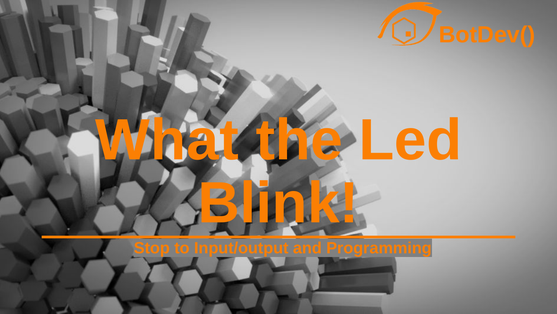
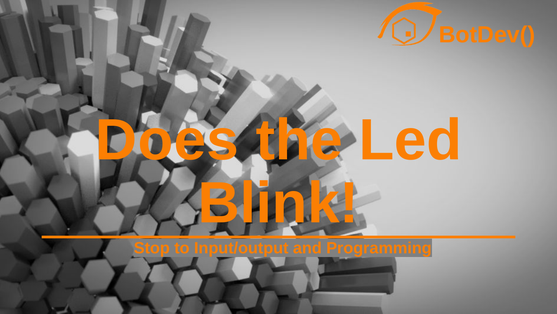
What: What -> Does (167, 140)
